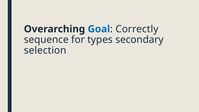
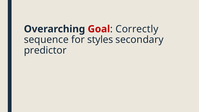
Goal colour: blue -> red (99, 29)
types: types -> styles (100, 40)
selection: selection -> predictor (45, 50)
